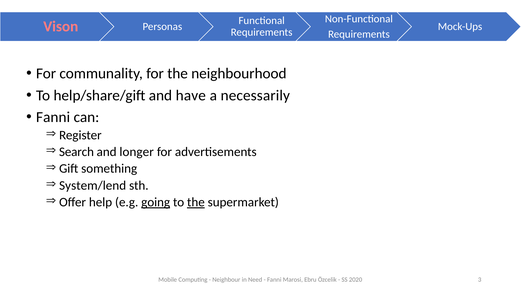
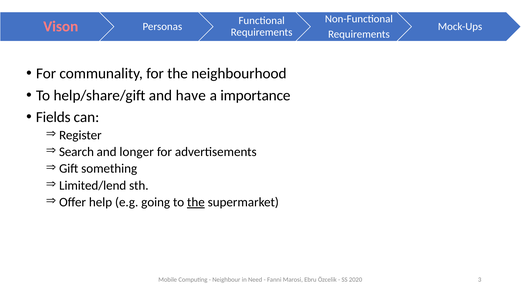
necessarily: necessarily -> importance (255, 95)
Fanni: Fanni -> Fields (53, 117)
System/lend: System/lend -> Limited/lend (93, 185)
going underline: present -> none (156, 202)
